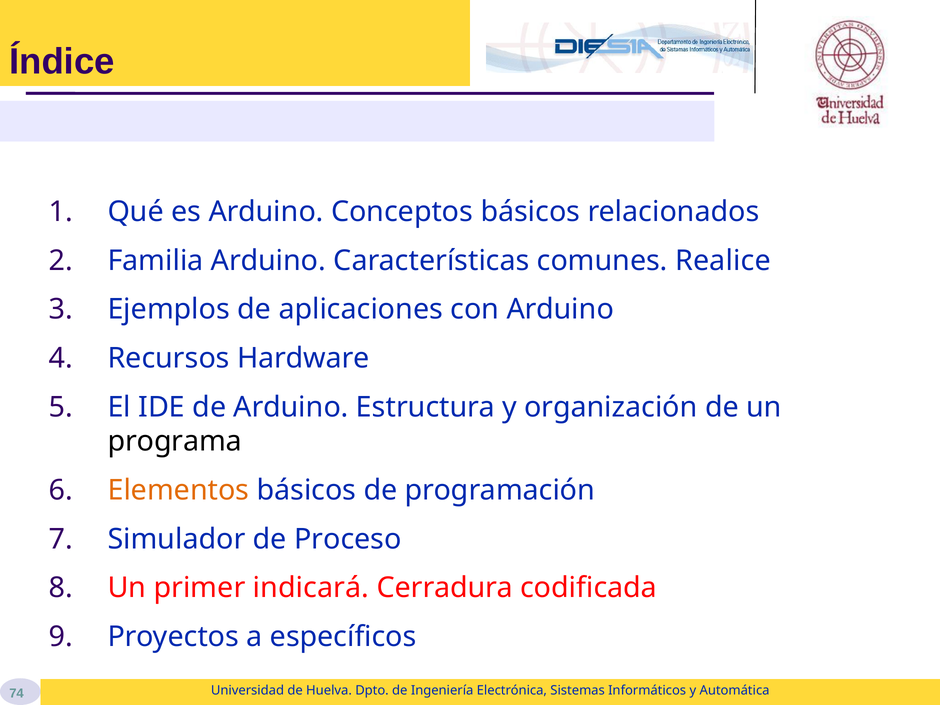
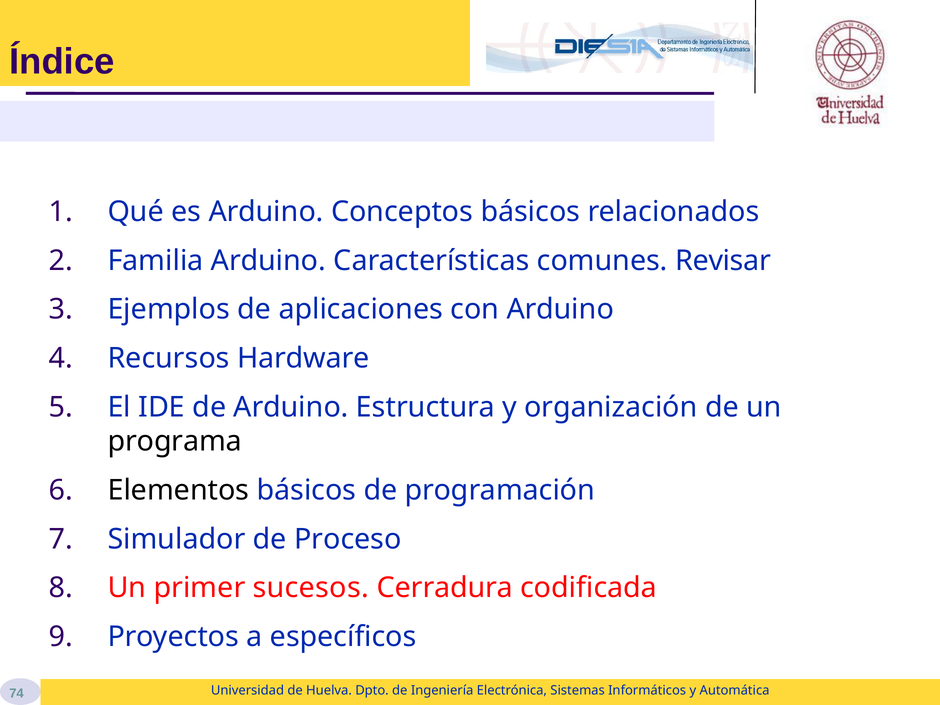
Realice: Realice -> Revisar (723, 261)
Elementos colour: orange -> black (178, 490)
indicará: indicará -> sucesos (311, 588)
